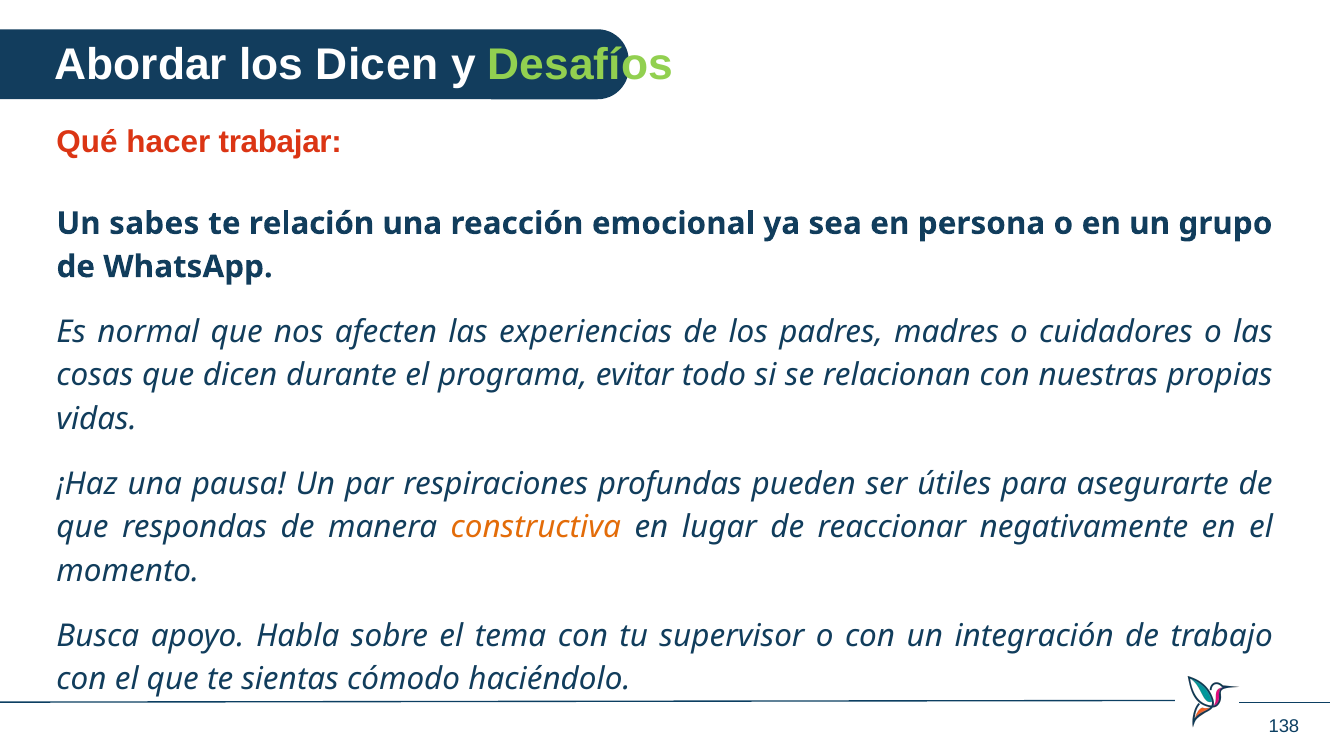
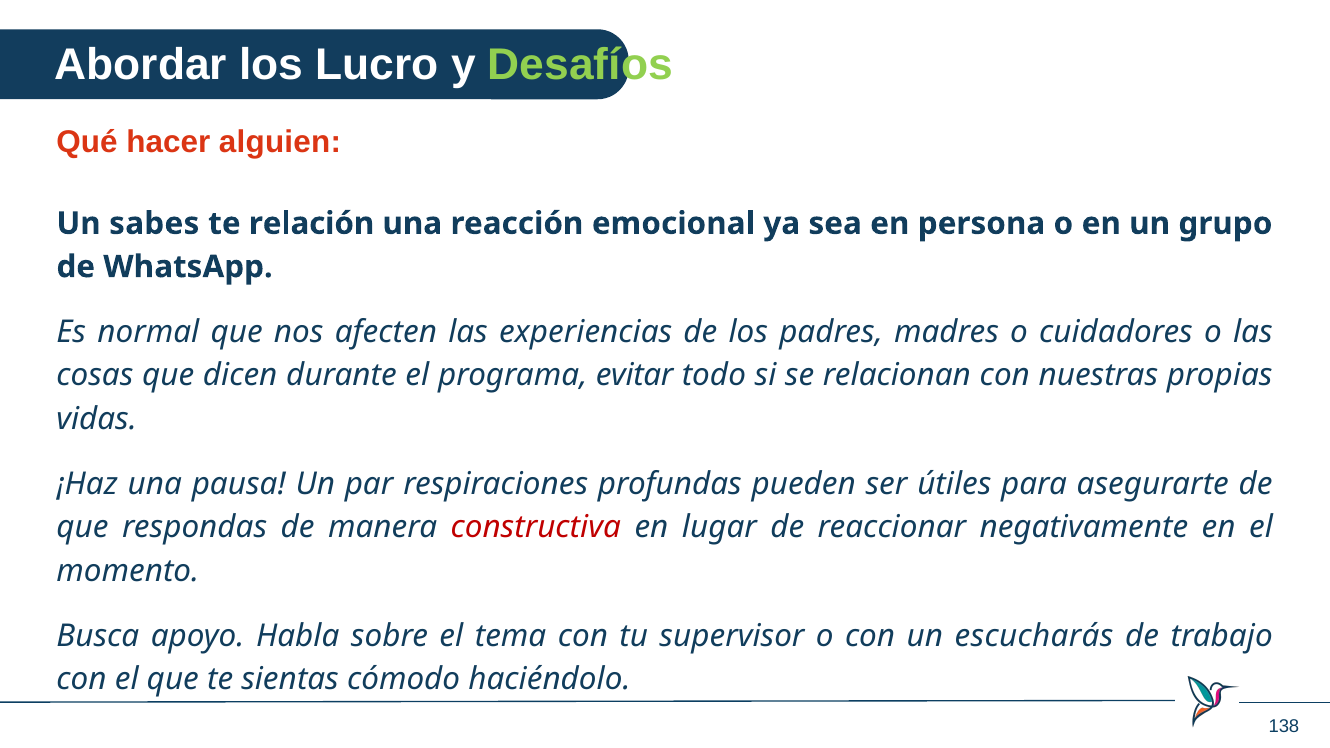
los Dicen: Dicen -> Lucro (377, 65)
trabajar: trabajar -> alguien (280, 143)
constructiva colour: orange -> red (536, 528)
integración: integración -> escucharás (1034, 636)
